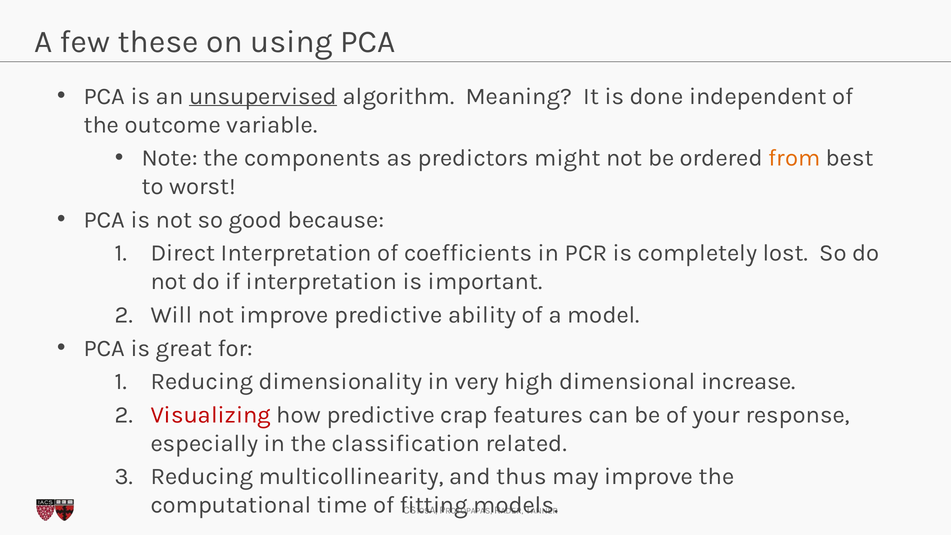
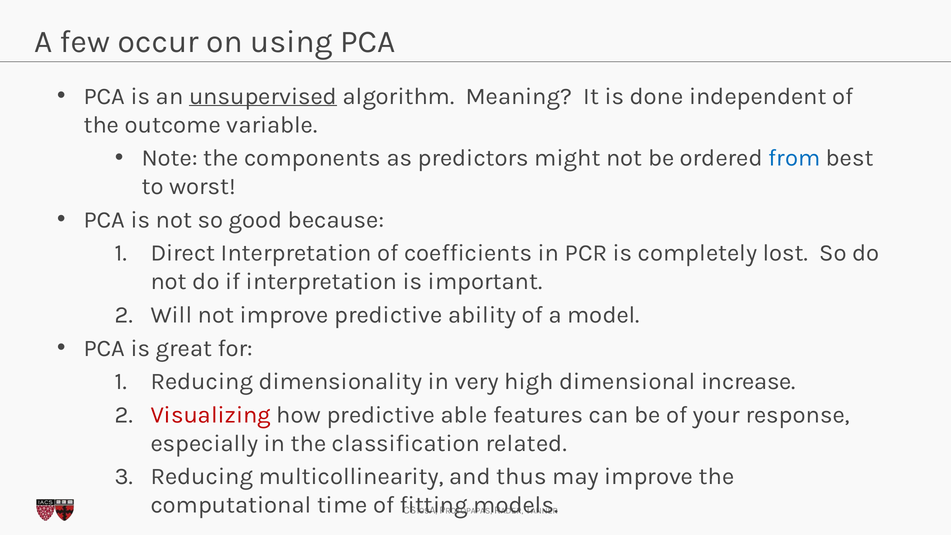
these: these -> occur (158, 42)
from colour: orange -> blue (794, 158)
crap: crap -> able (464, 415)
